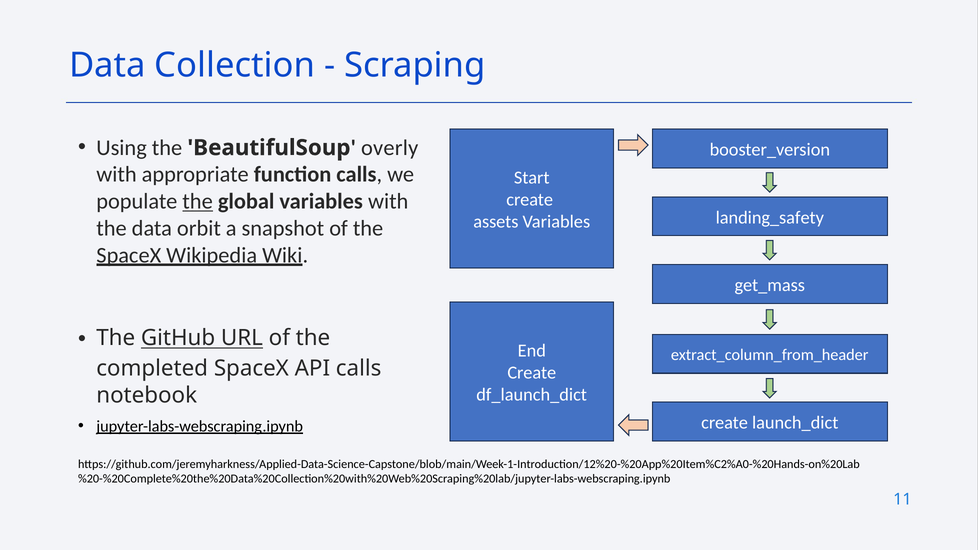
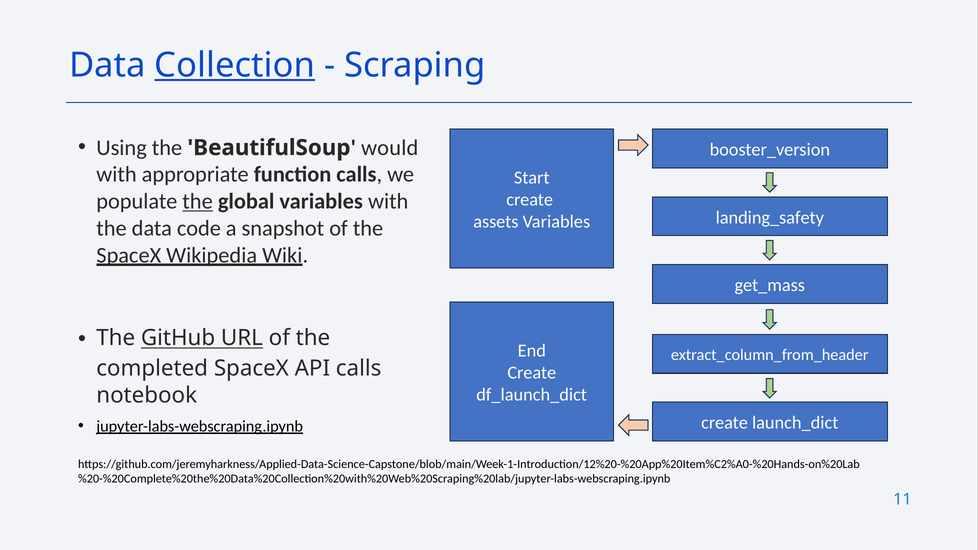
Collection underline: none -> present (235, 65)
overly: overly -> would (390, 148)
orbit: orbit -> code (199, 228)
